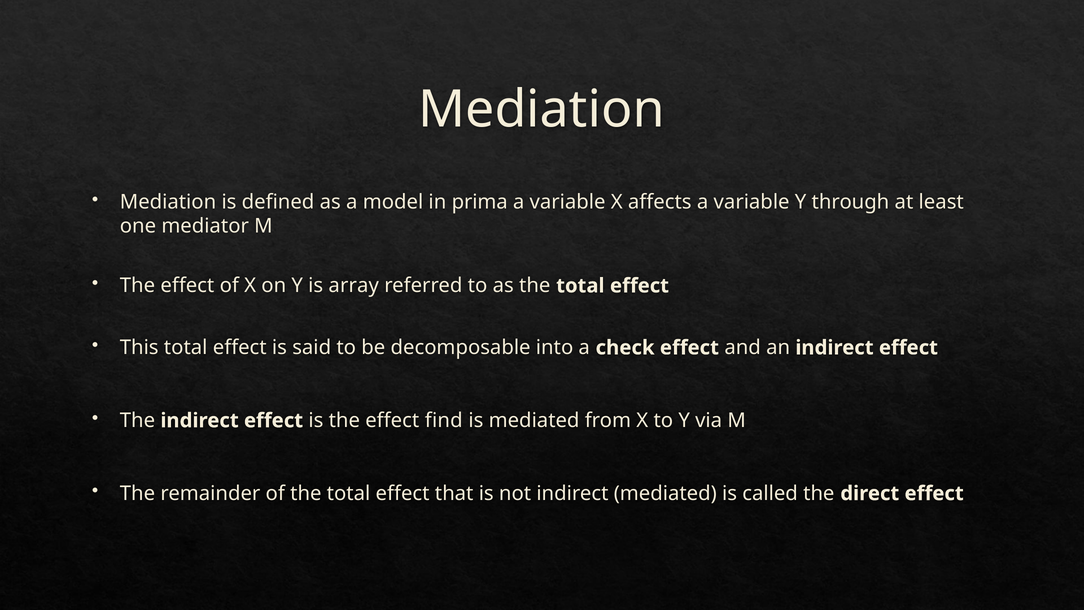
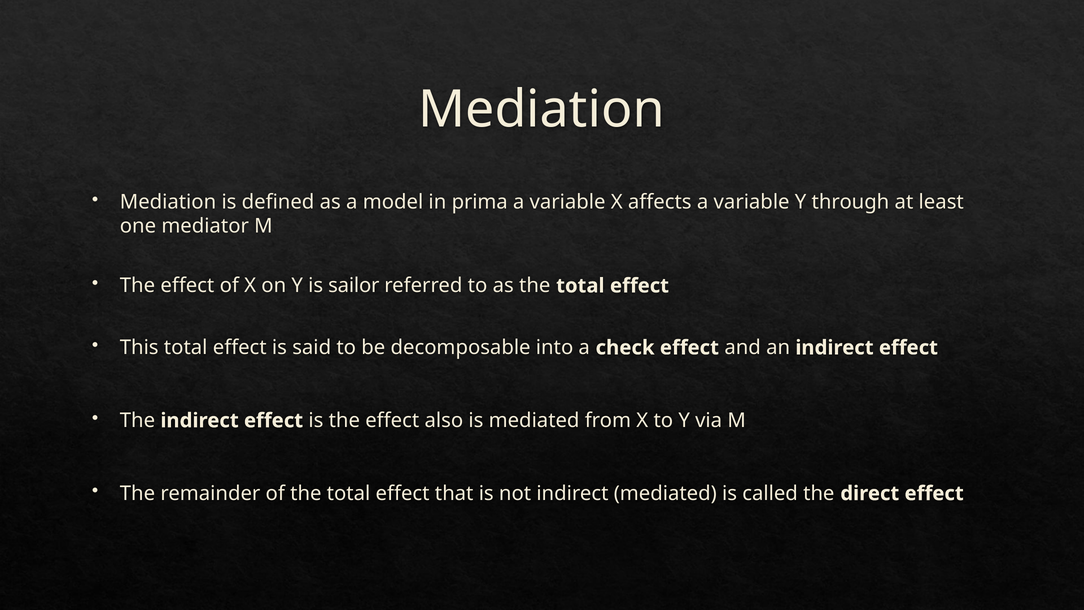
array: array -> sailor (354, 286)
find: find -> also (444, 420)
